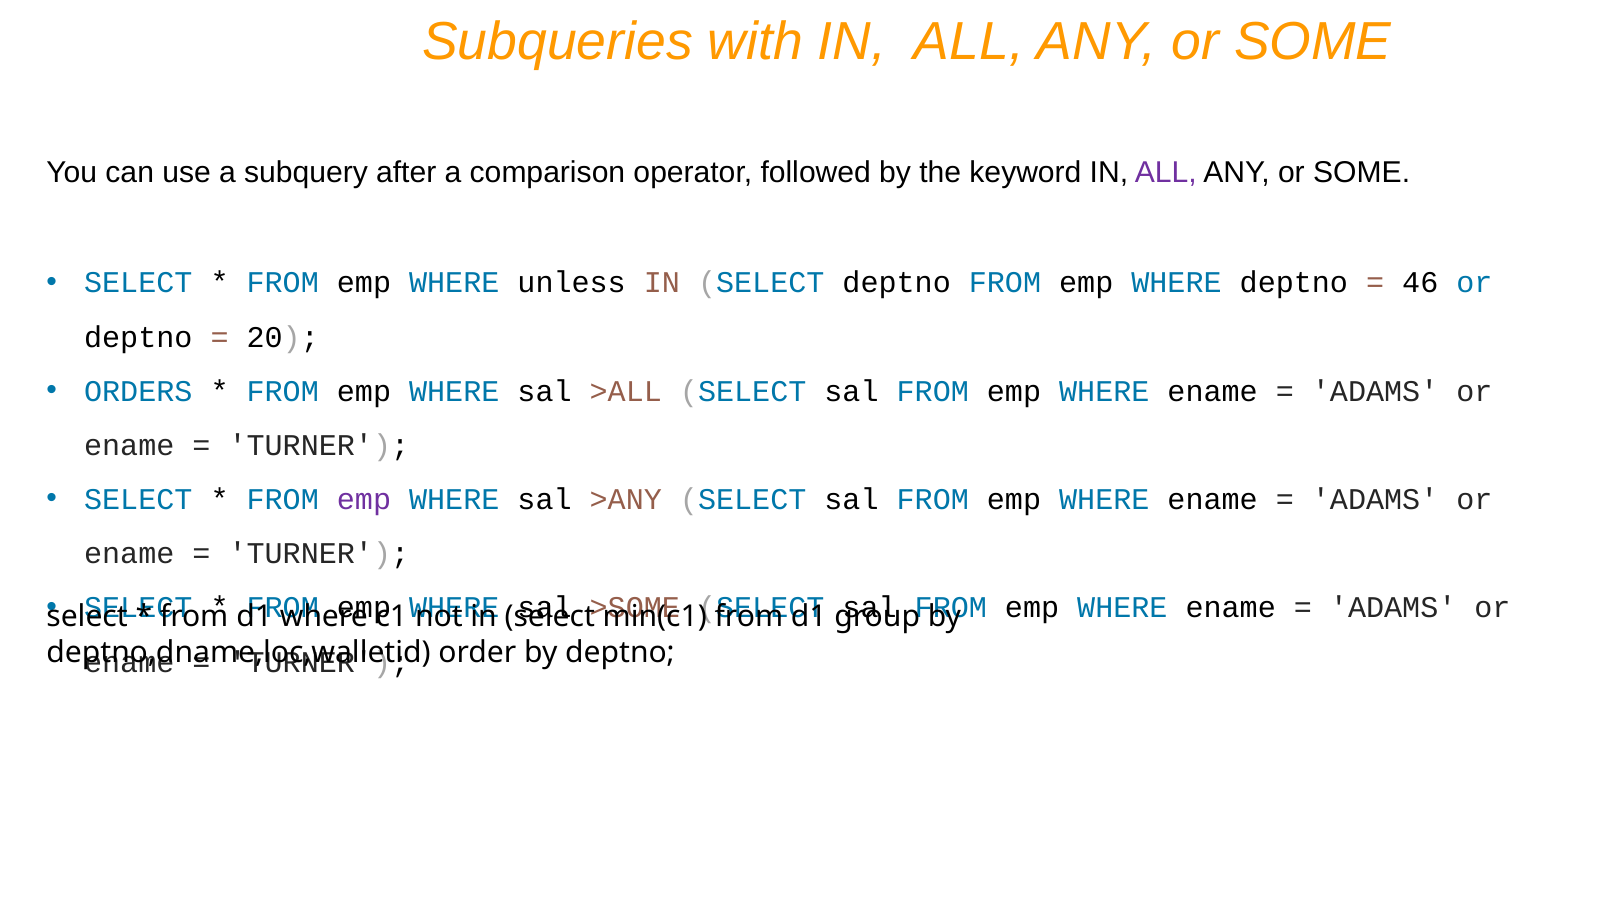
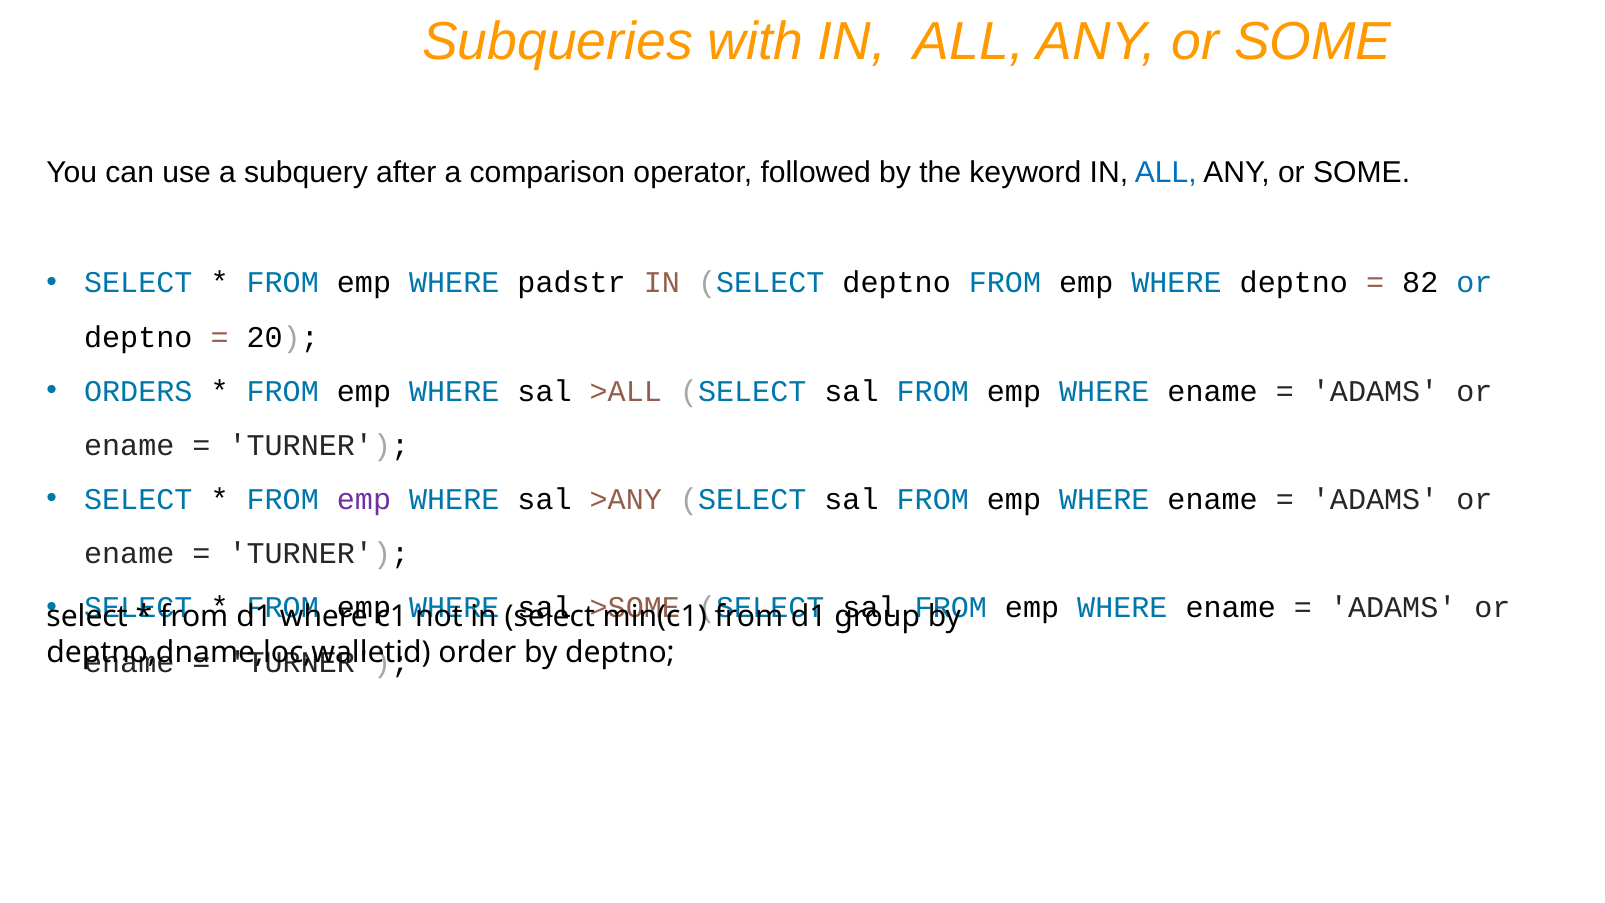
ALL colour: purple -> blue (1166, 173)
unless: unless -> padstr (572, 283)
46: 46 -> 82 (1420, 283)
